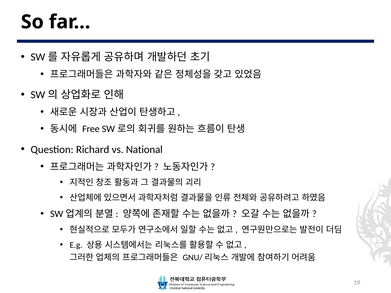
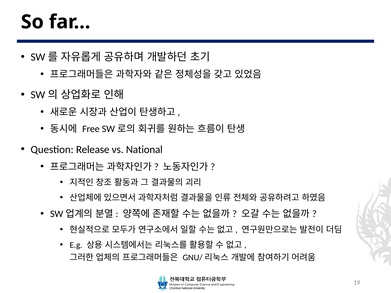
Richard: Richard -> Release (93, 150)
